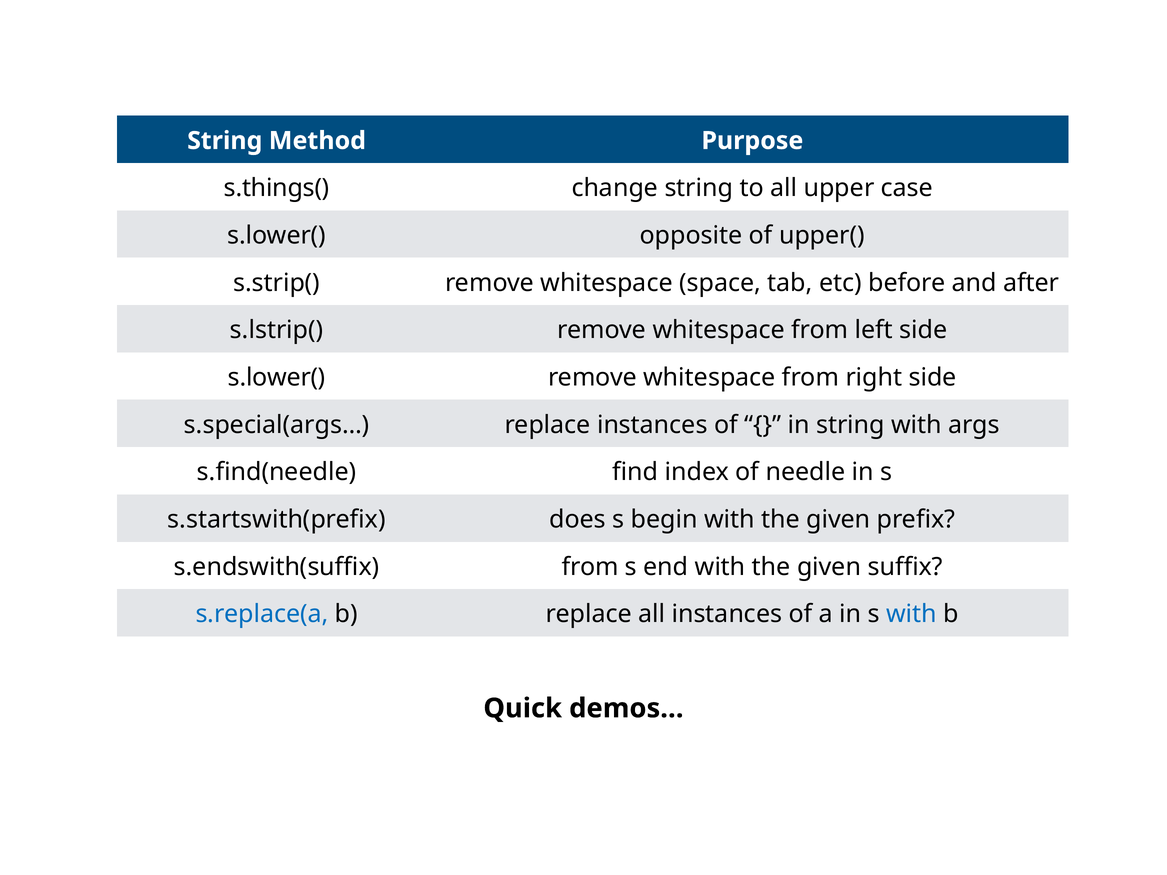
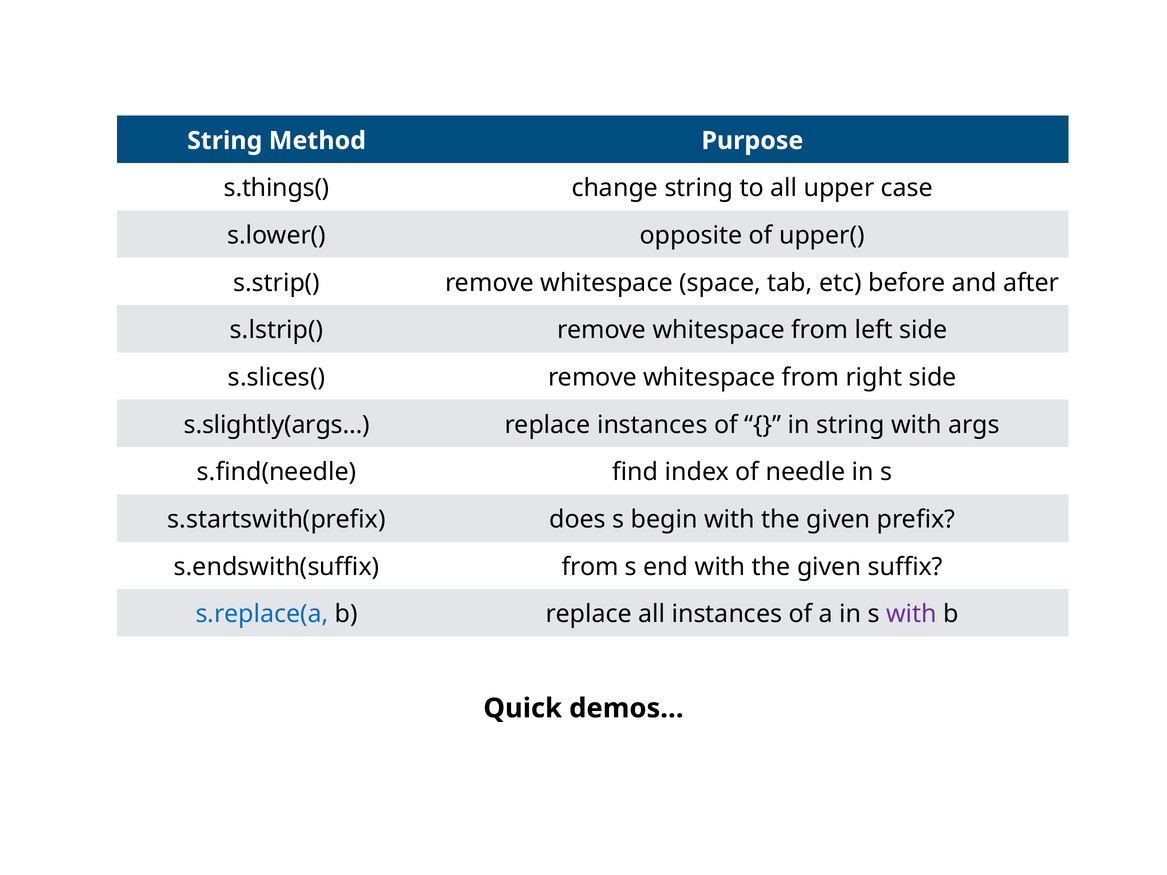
s.lower(: s.lower( -> s.slices( (277, 378)
s.special(args…: s.special(args… -> s.slightly(args… (277, 425)
with colour: blue -> purple (912, 614)
